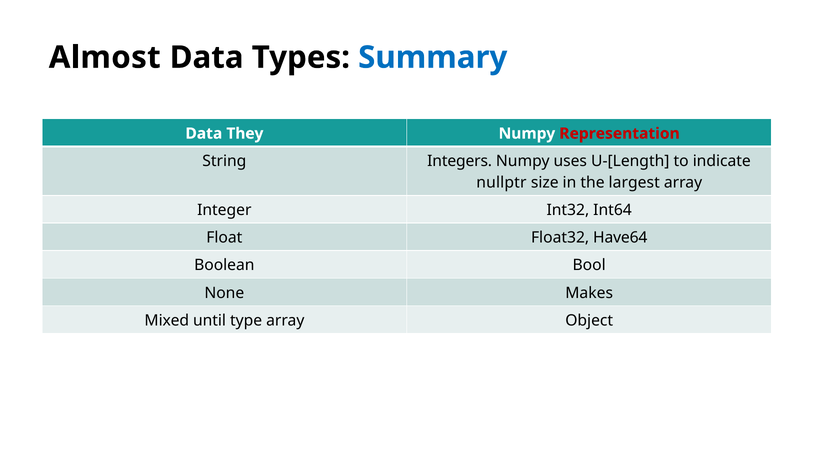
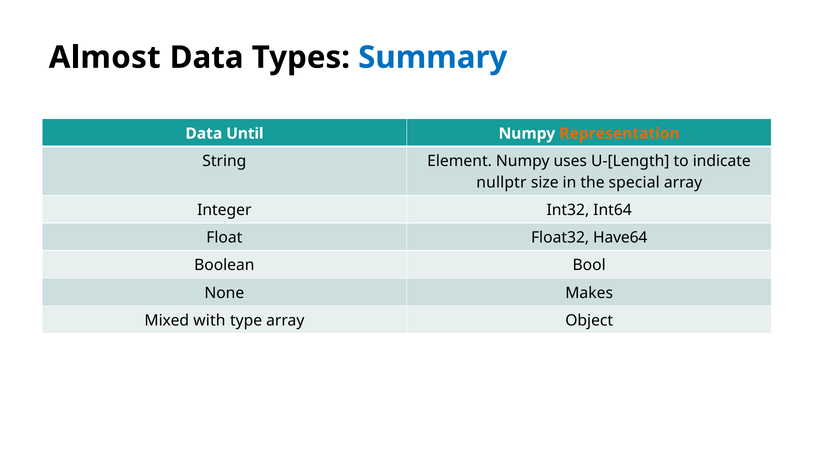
They: They -> Until (245, 133)
Representation colour: red -> orange (620, 133)
Integers: Integers -> Element (460, 161)
largest: largest -> special (634, 182)
until: until -> with (209, 320)
